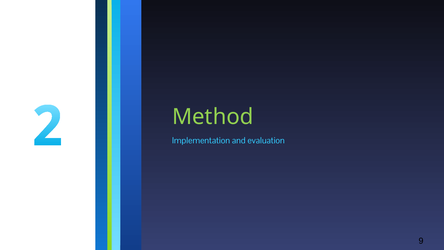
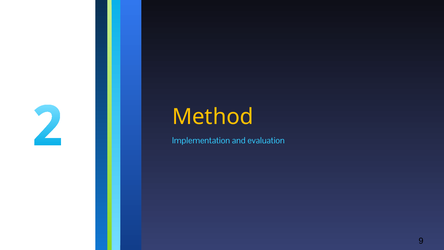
Method colour: light green -> yellow (213, 117)
